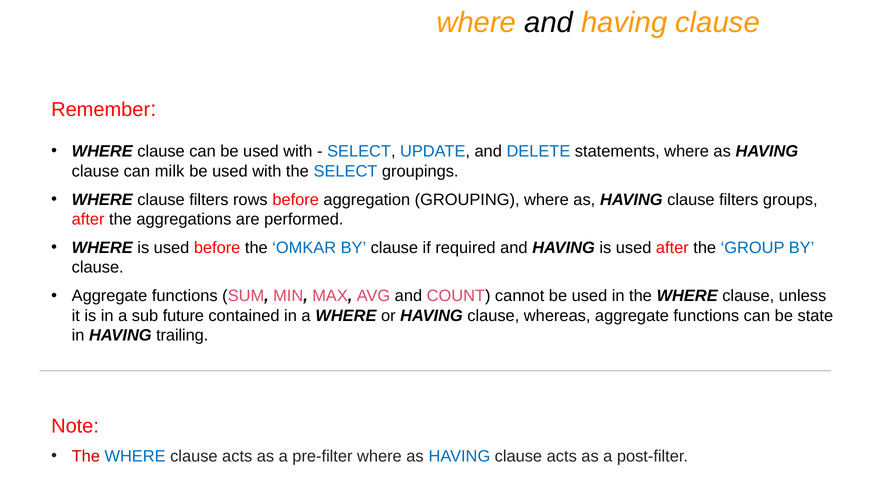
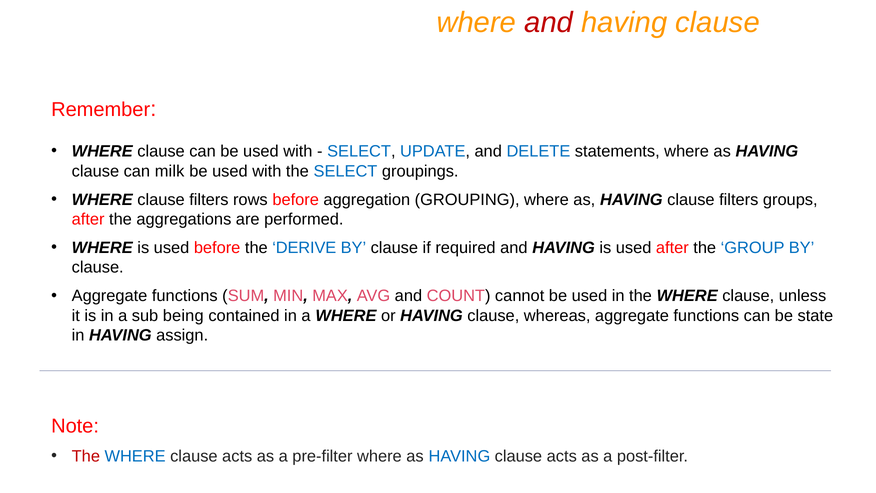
and colour: black -> red (549, 23)
OMKAR: OMKAR -> DERIVE (304, 248)
future: future -> being (183, 316)
trailing: trailing -> assign (182, 335)
